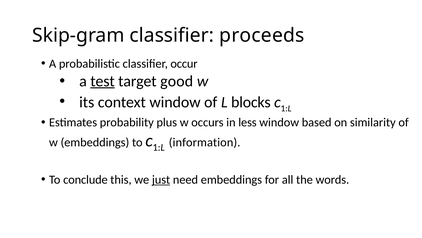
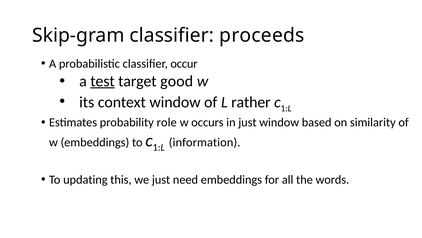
blocks: blocks -> rather (251, 102)
plus: plus -> role (167, 122)
in less: less -> just (247, 122)
conclude: conclude -> updating (85, 179)
just underline: present -> none (161, 179)
